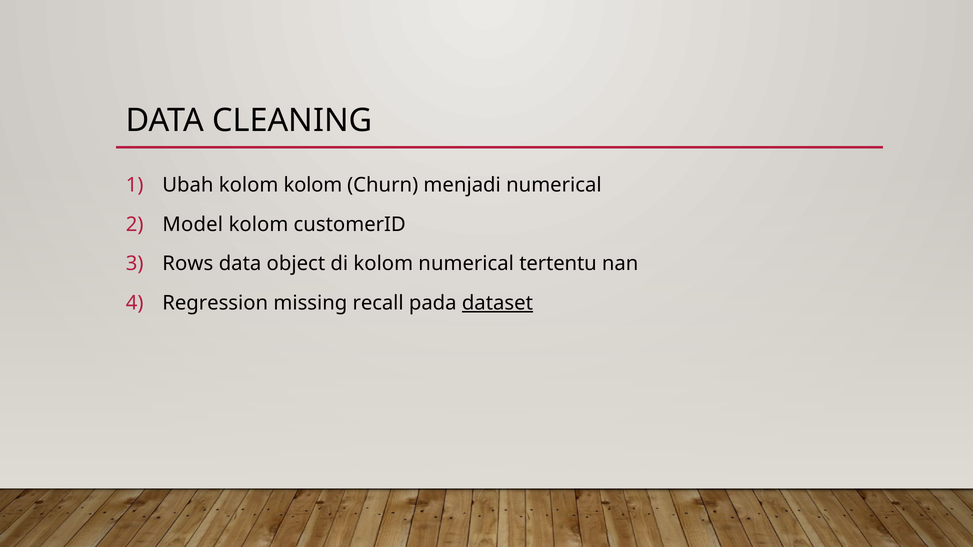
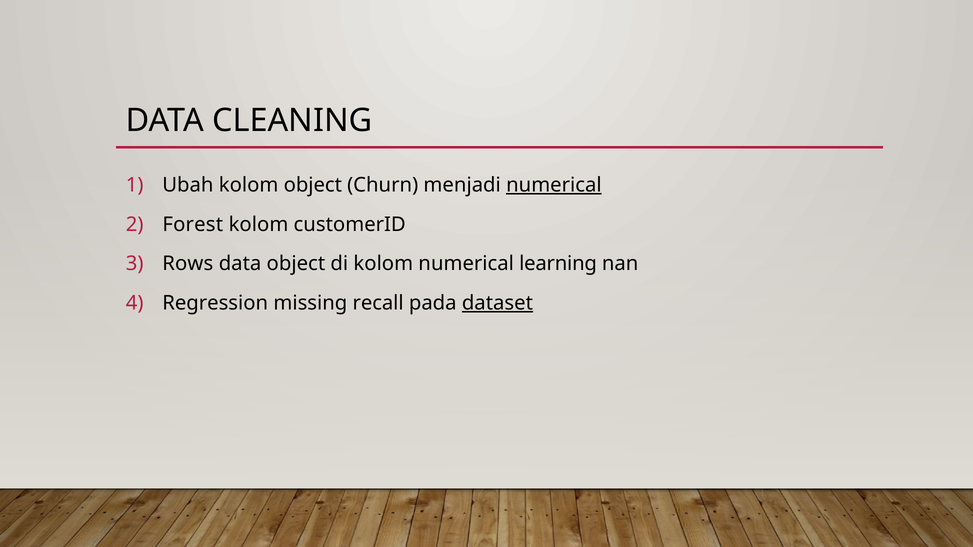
kolom kolom: kolom -> object (313, 185)
numerical underline: none -> present (554, 185)
Model: Model -> Forest (193, 225)
tertentu: tertentu -> learning (558, 264)
